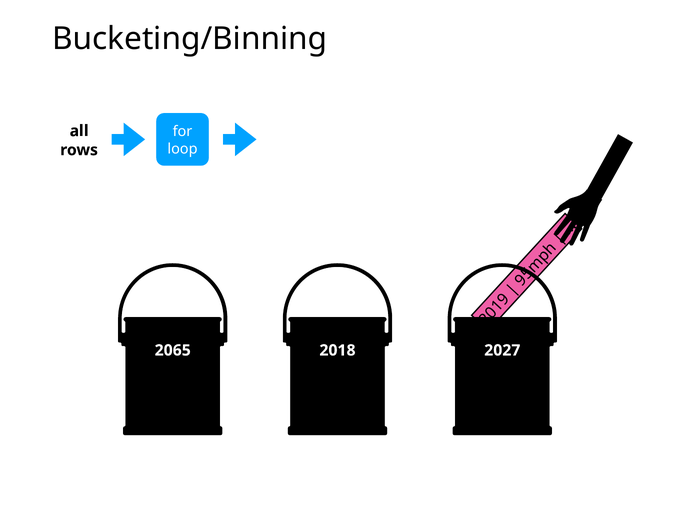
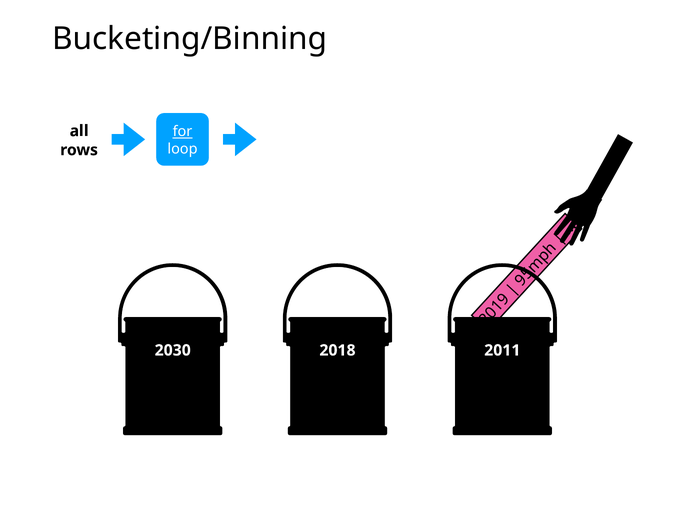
for underline: none -> present (183, 131)
2065: 2065 -> 2030 (173, 350)
2027: 2027 -> 2011 (502, 350)
